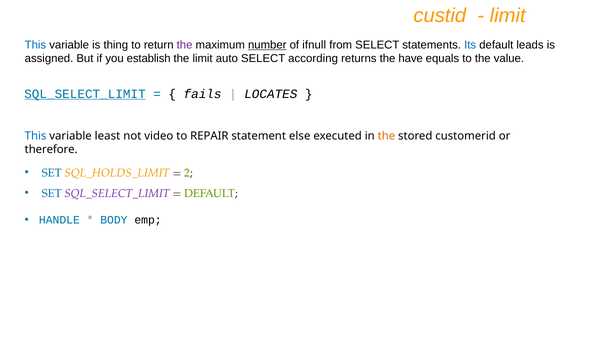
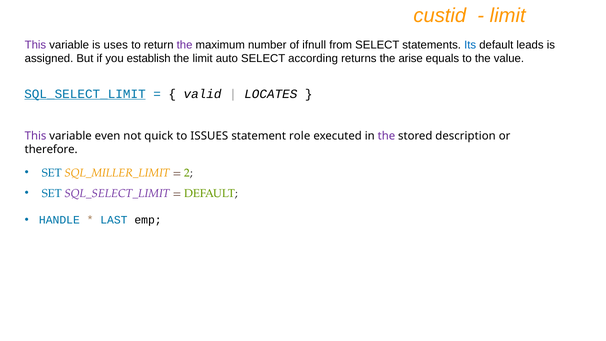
This colour: blue -> purple (35, 45)
thing: thing -> uses (116, 45)
number underline: present -> none (267, 45)
have: have -> arise (411, 58)
fails: fails -> valid (203, 94)
This colour: blue -> purple (36, 136)
least: least -> even (108, 136)
video: video -> quick (159, 136)
REPAIR: REPAIR -> ISSUES (209, 136)
else: else -> role (300, 136)
the colour: orange -> purple (386, 136)
customerid: customerid -> description (466, 136)
SQL_HOLDS_LIMIT: SQL_HOLDS_LIMIT -> SQL_MILLER_LIMIT (117, 173)
BODY: BODY -> LAST (114, 220)
